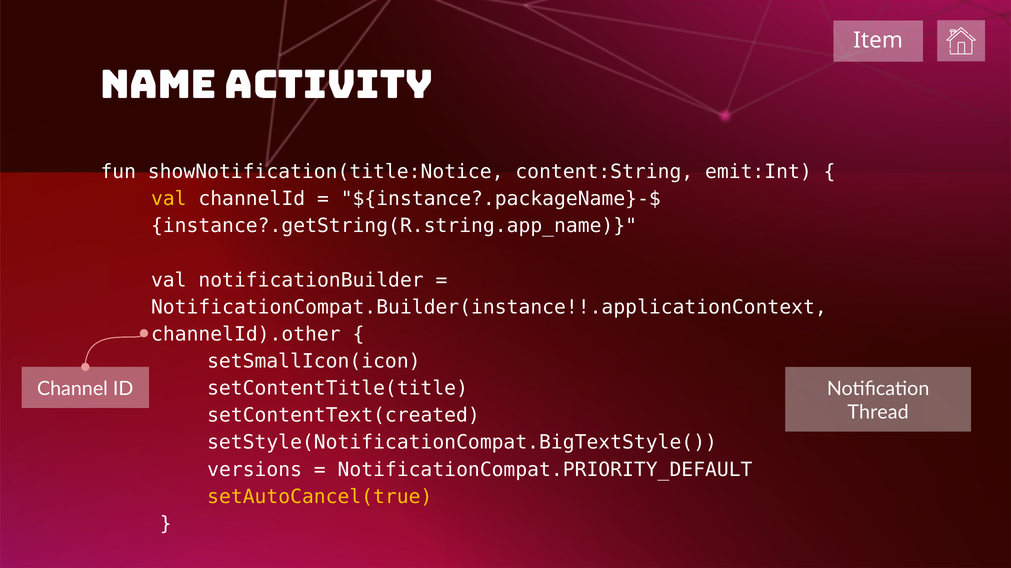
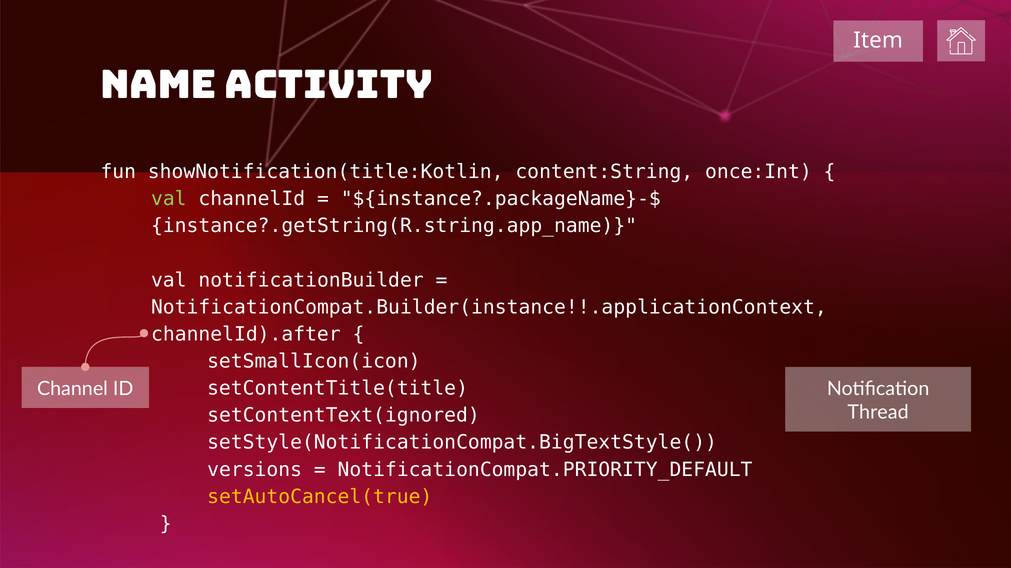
showNotification(title:Notice: showNotification(title:Notice -> showNotification(title:Kotlin (326, 172)
emit:Int: emit:Int -> once:Int (758, 172)
val colour: yellow -> light green (169, 199)
channelId).other: channelId).other -> channelId).after (246, 335)
setContentText(created: setContentText(created -> setContentText(ignored (343, 416)
